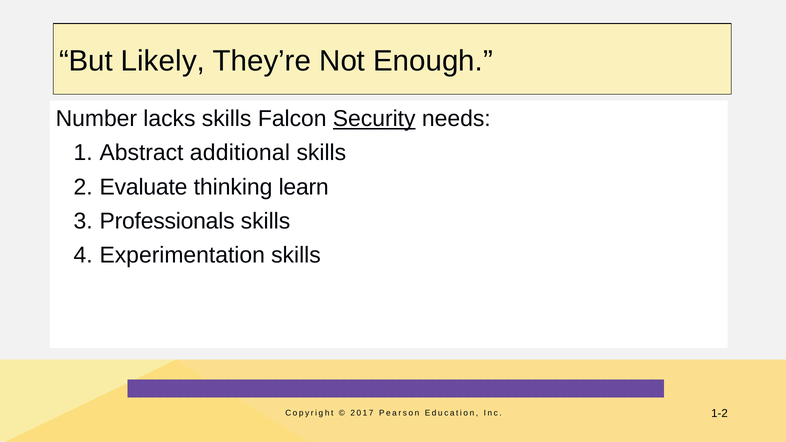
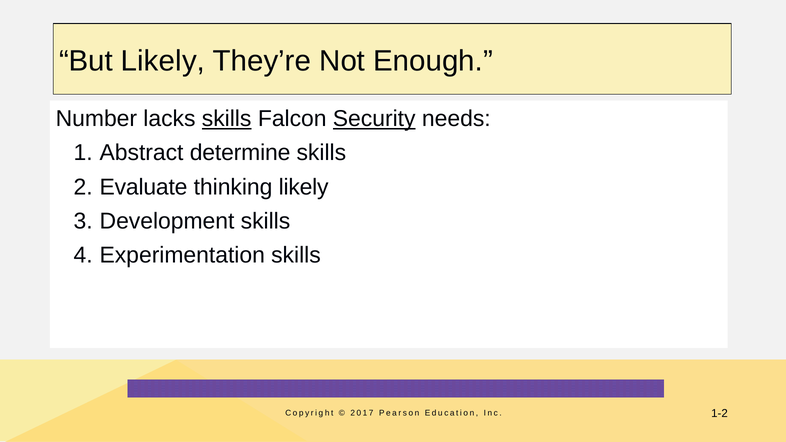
skills underline: none -> present (227, 119)
additional: additional -> determine (240, 153)
thinking learn: learn -> likely (304, 187)
Professionals: Professionals -> Development (167, 221)
